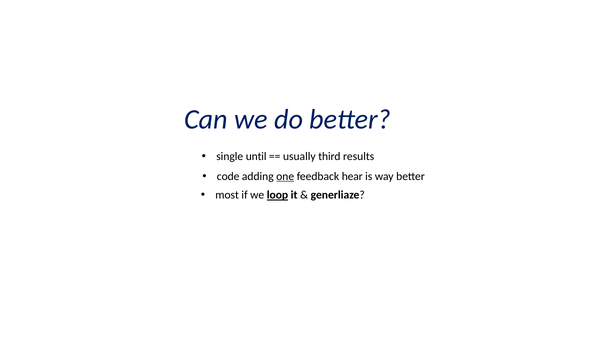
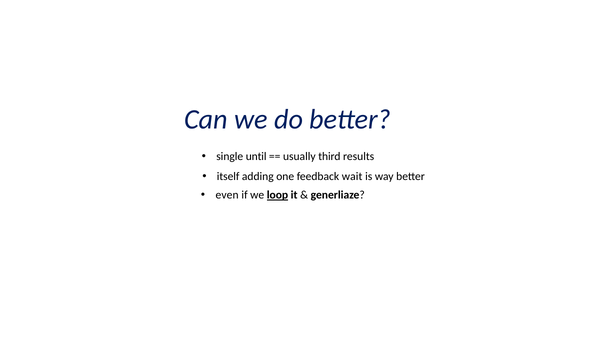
code: code -> itself (228, 176)
one underline: present -> none (285, 176)
hear: hear -> wait (352, 176)
most: most -> even (227, 195)
